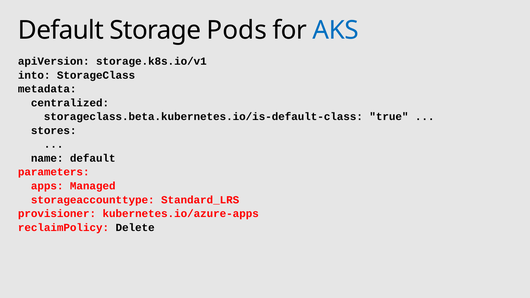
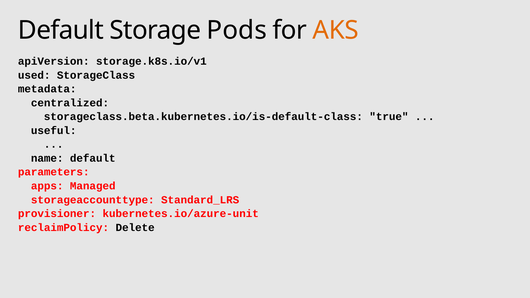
AKS colour: blue -> orange (336, 30)
into: into -> used (34, 75)
stores: stores -> useful (54, 131)
kubernetes.io/azure-apps: kubernetes.io/azure-apps -> kubernetes.io/azure-unit (181, 214)
